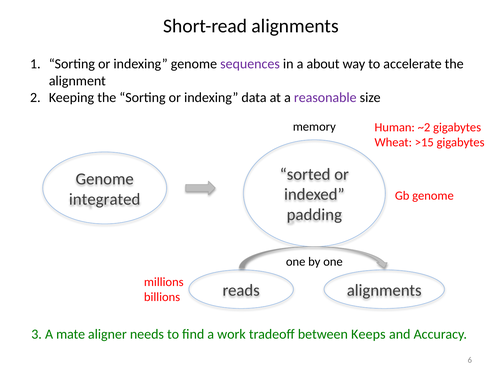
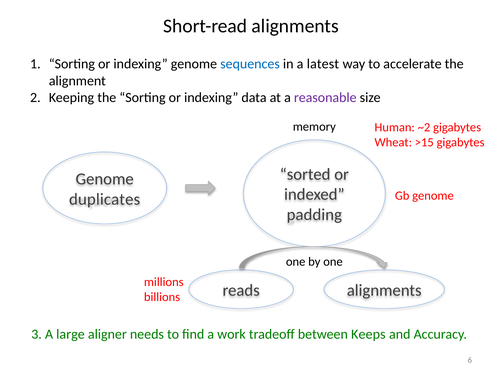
sequences colour: purple -> blue (250, 64)
about: about -> latest (323, 64)
integrated: integrated -> duplicates (105, 199)
mate: mate -> large (70, 334)
